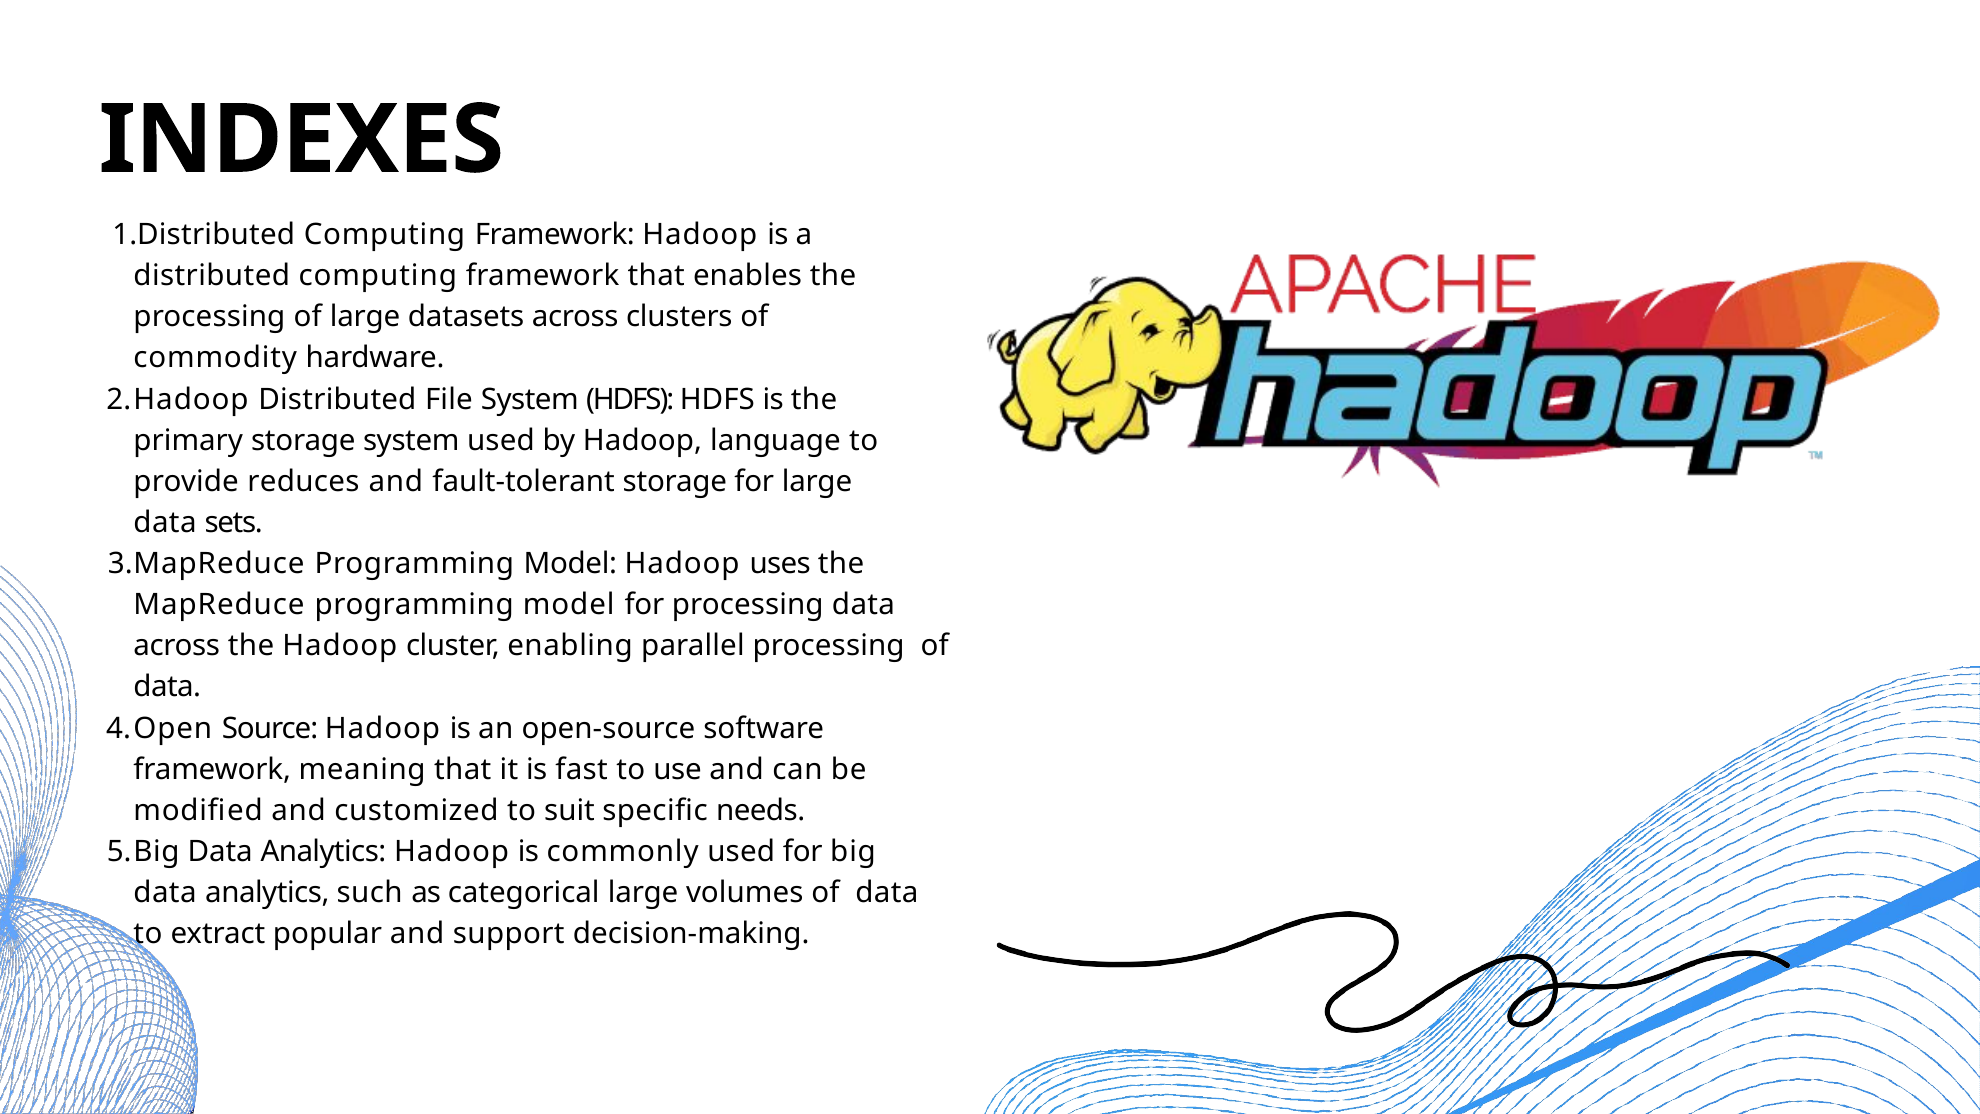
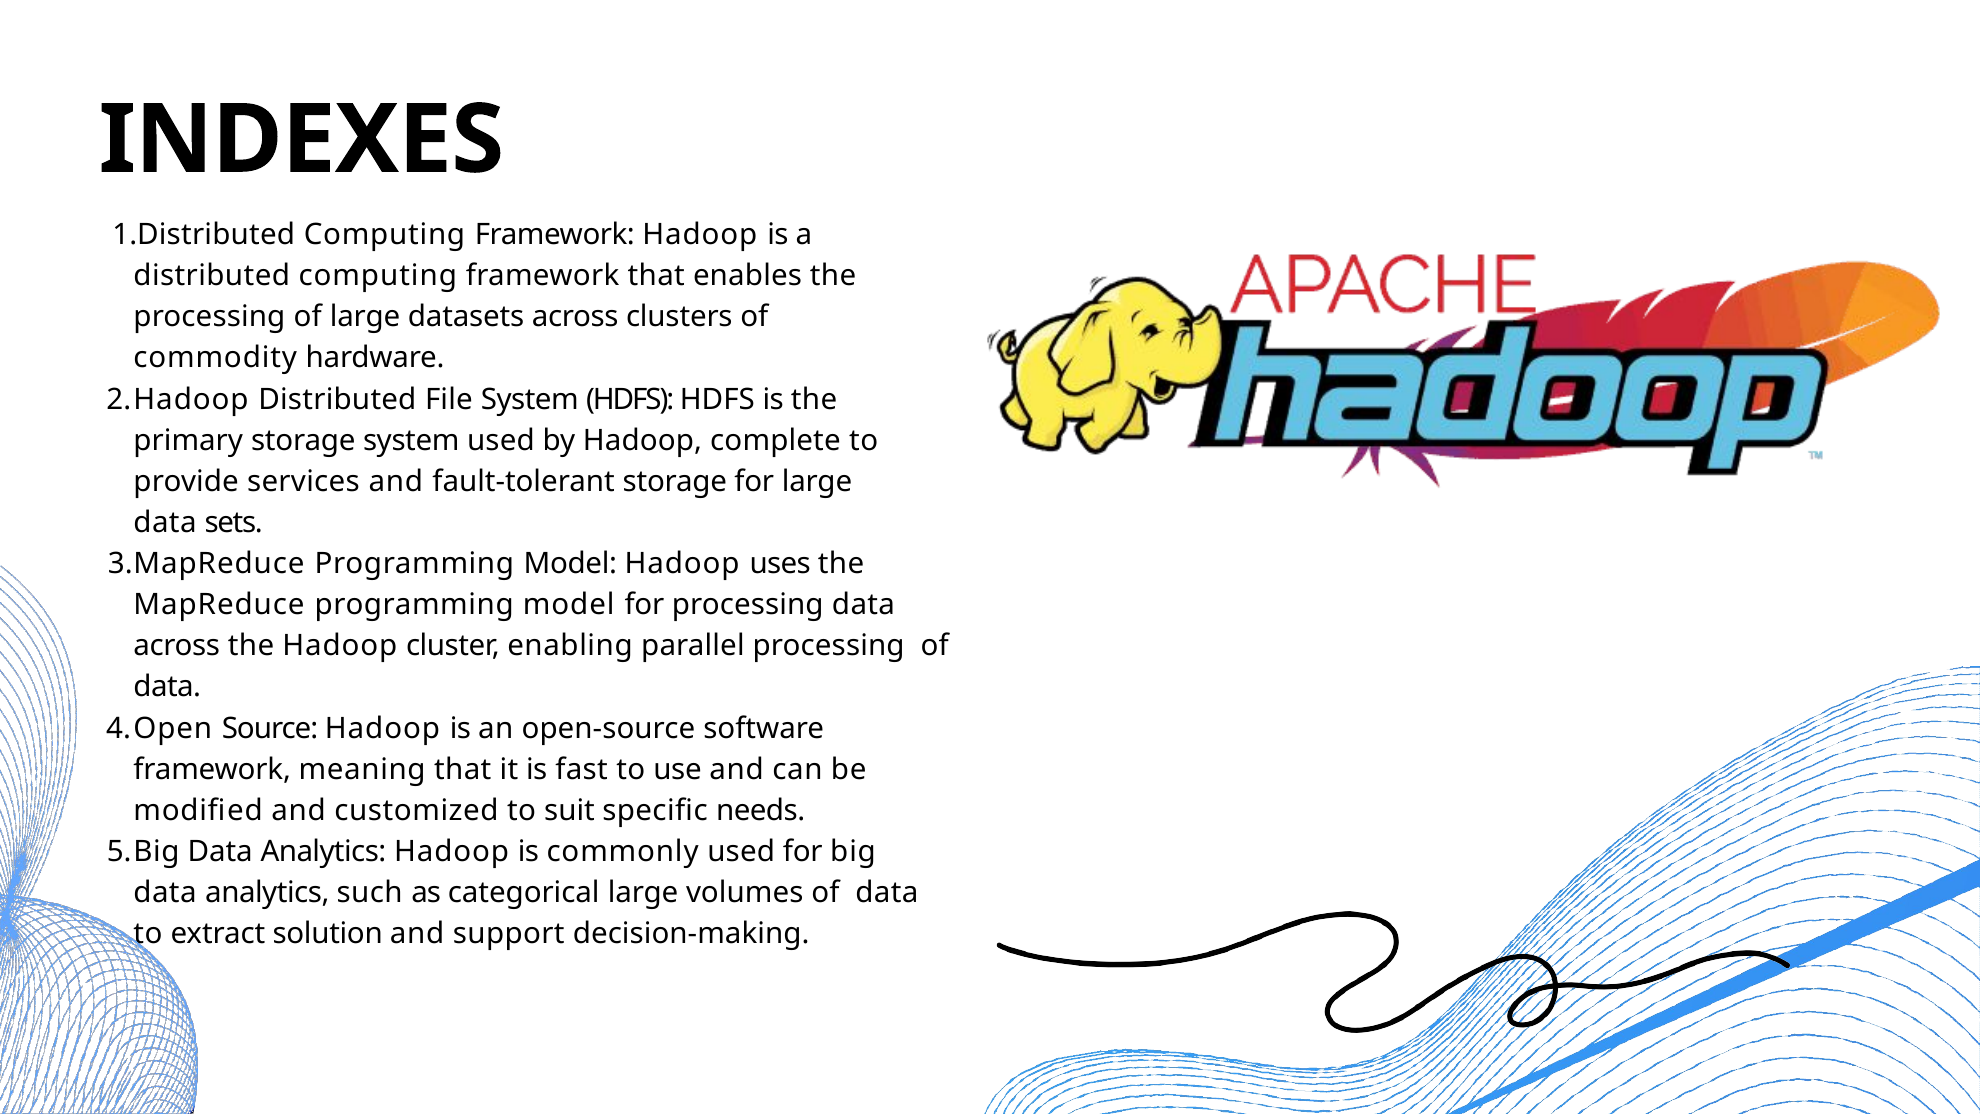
language: language -> complete (775, 440)
reduces: reduces -> services (303, 481)
popular: popular -> solution (328, 934)
